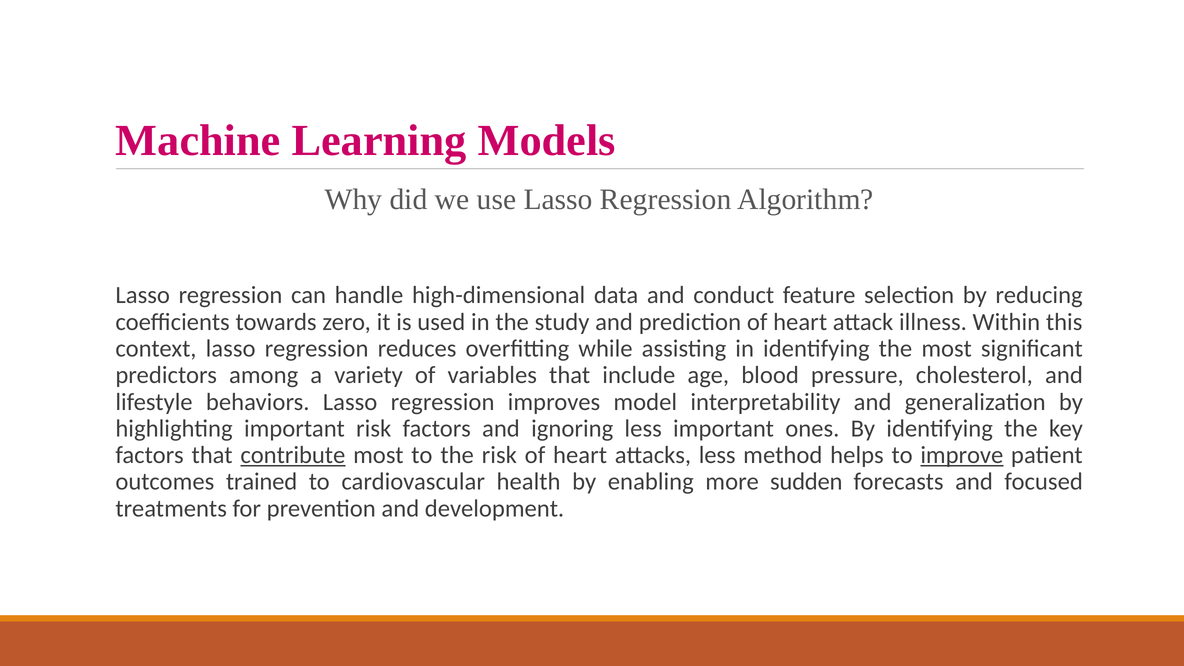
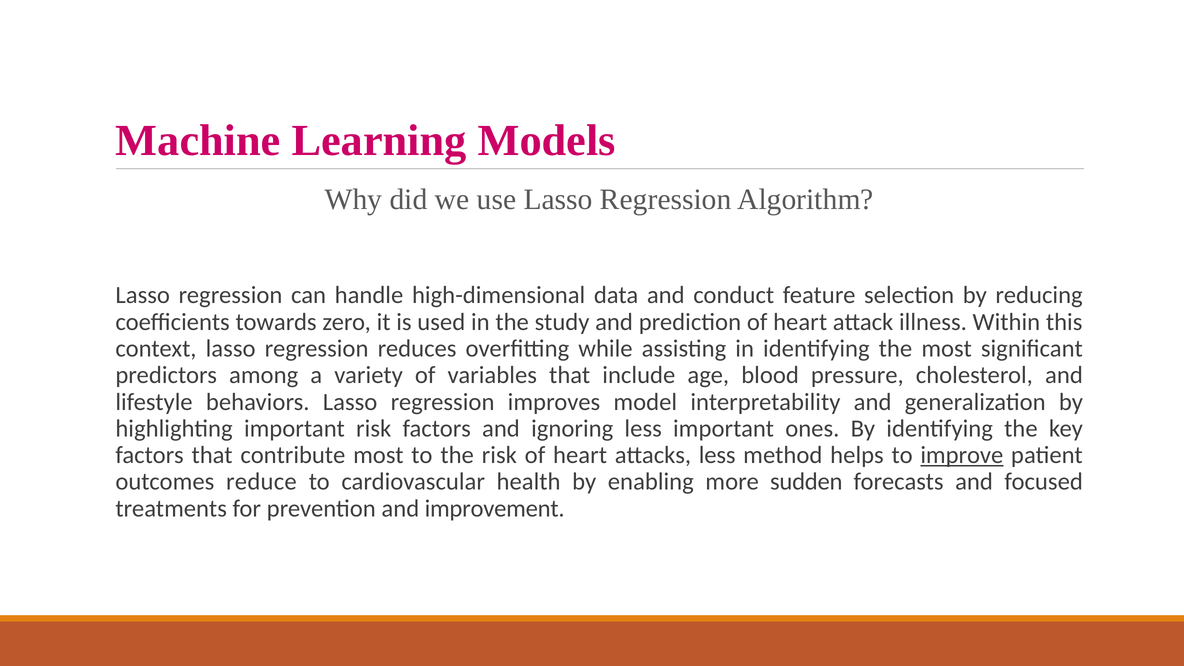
contribute underline: present -> none (293, 455)
trained: trained -> reduce (261, 482)
development: development -> improvement (495, 508)
